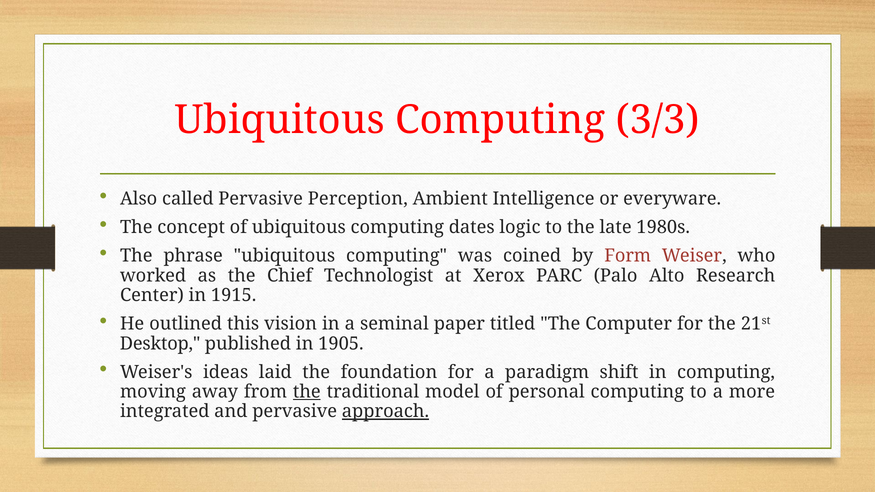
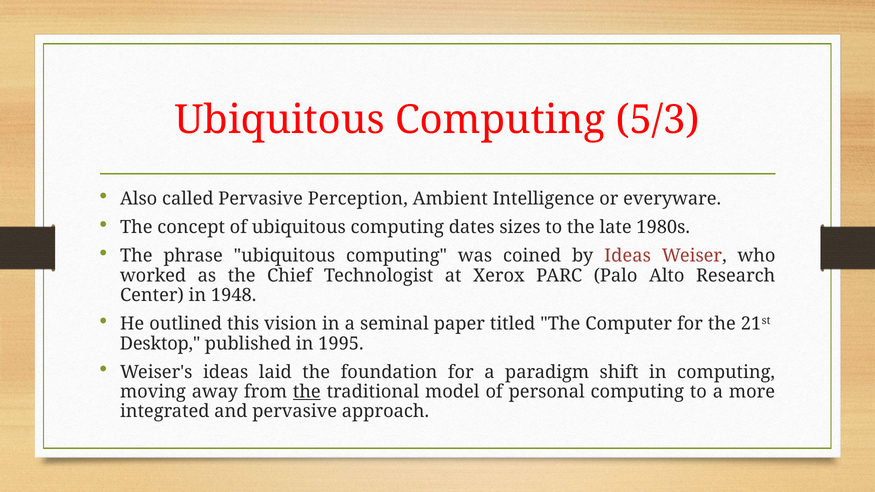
3/3: 3/3 -> 5/3 (658, 120)
logic: logic -> sizes (520, 228)
by Form: Form -> Ideas (628, 256)
1915: 1915 -> 1948 (234, 295)
1905: 1905 -> 1995 (341, 344)
approach underline: present -> none (385, 412)
